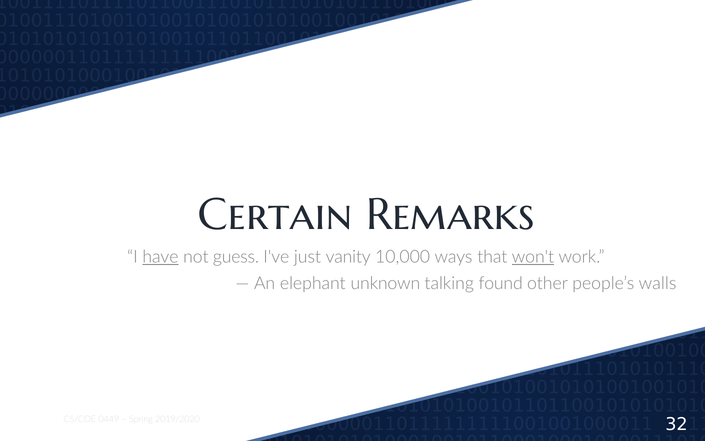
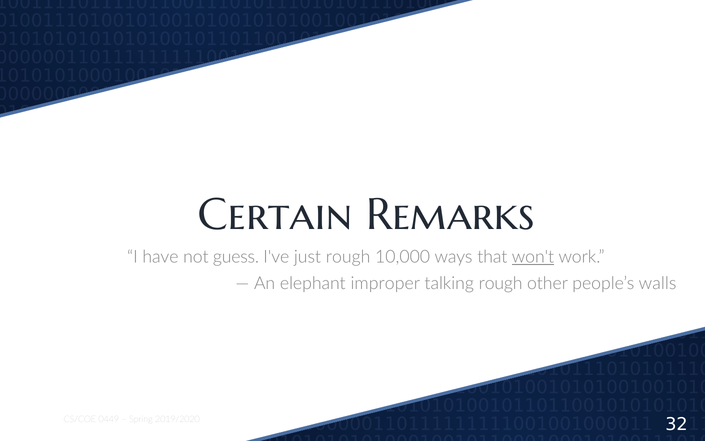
have underline: present -> none (160, 257)
just vanity: vanity -> rough (348, 257)
unknown: unknown -> improper (385, 283)
talking found: found -> rough (501, 283)
